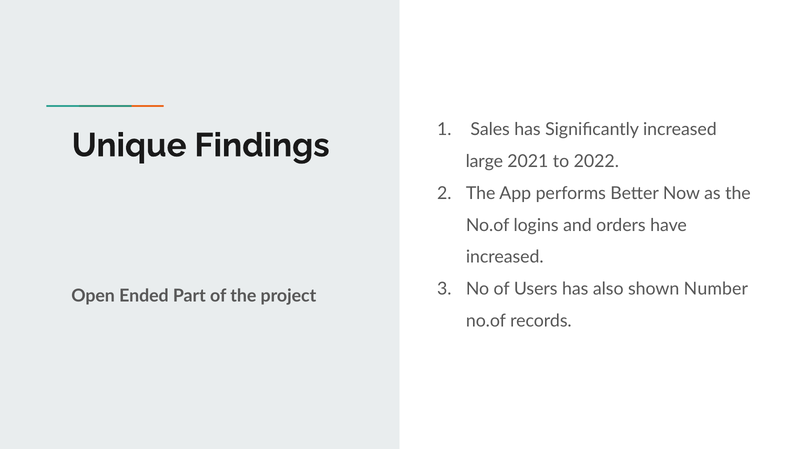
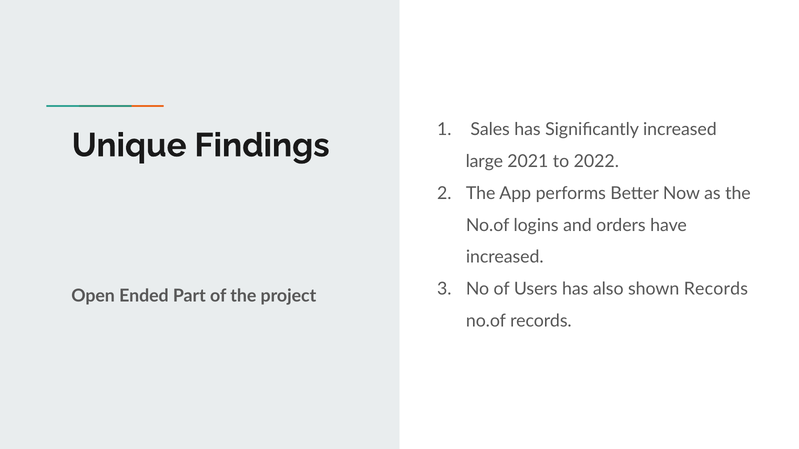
shown Number: Number -> Records (716, 289)
